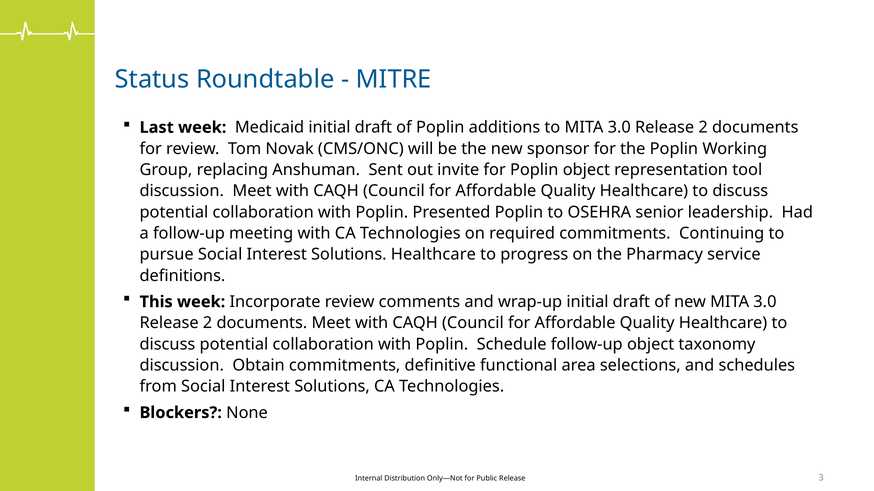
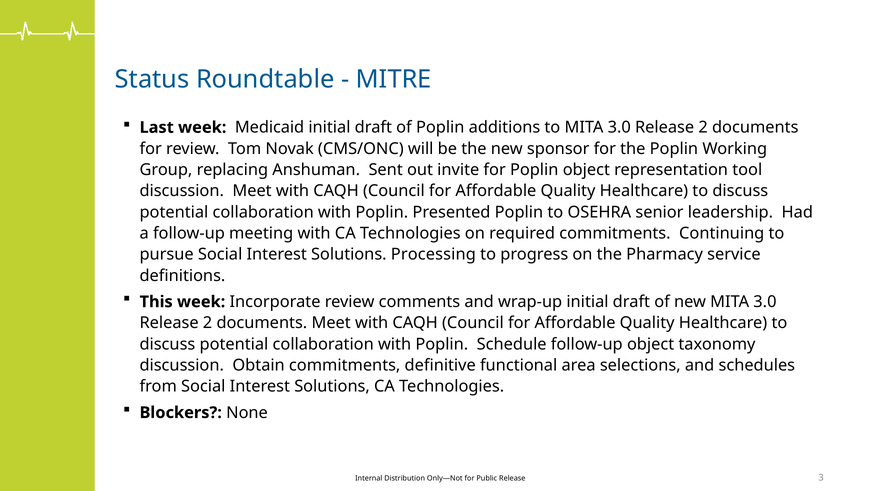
Solutions Healthcare: Healthcare -> Processing (433, 255)
